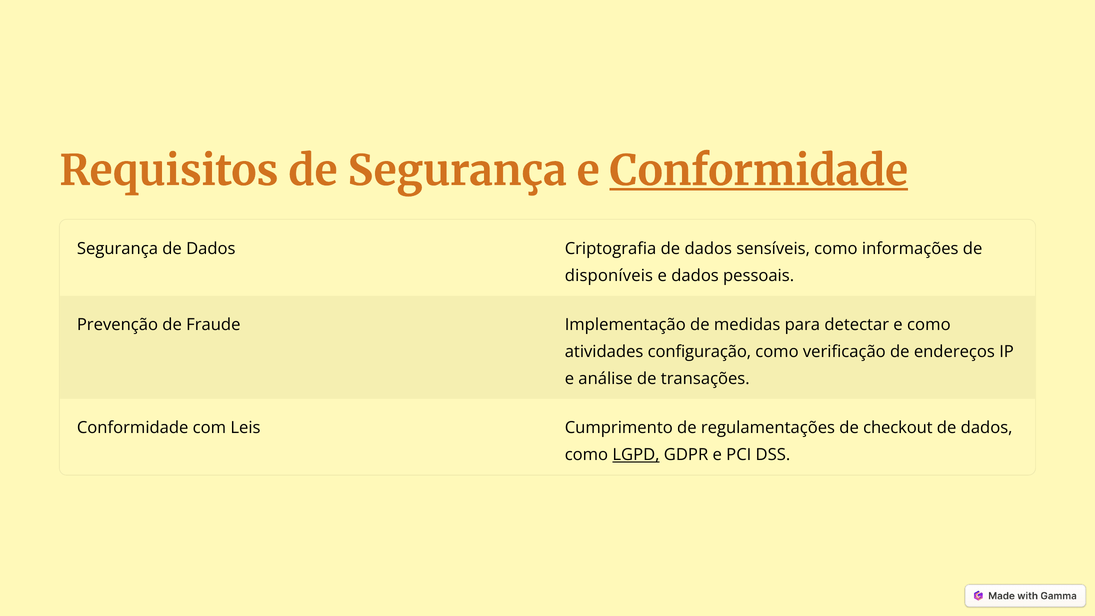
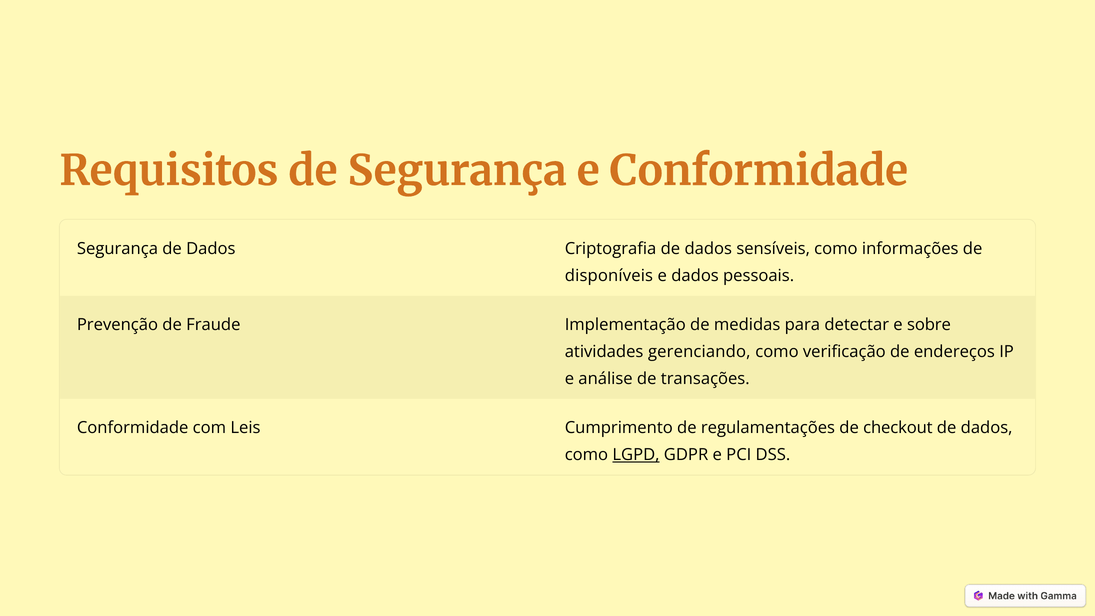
Conformidade underline: present -> none (759, 171)
e como: como -> sobre (929, 325)
configuração: configuração -> gerenciando (699, 352)
